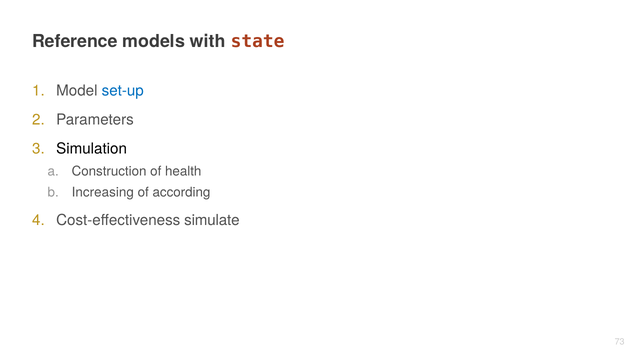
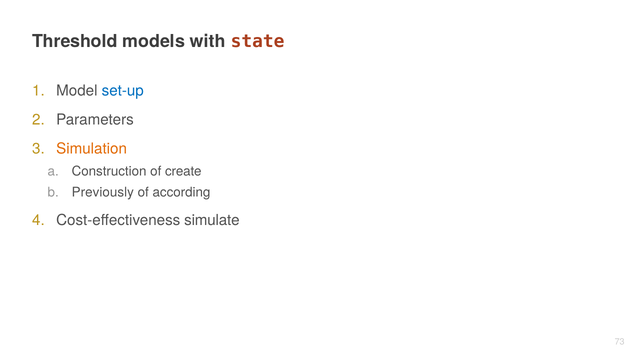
Reference: Reference -> Threshold (75, 41)
Simulation colour: black -> orange (92, 149)
health: health -> create (183, 171)
Increasing: Increasing -> Previously (103, 193)
